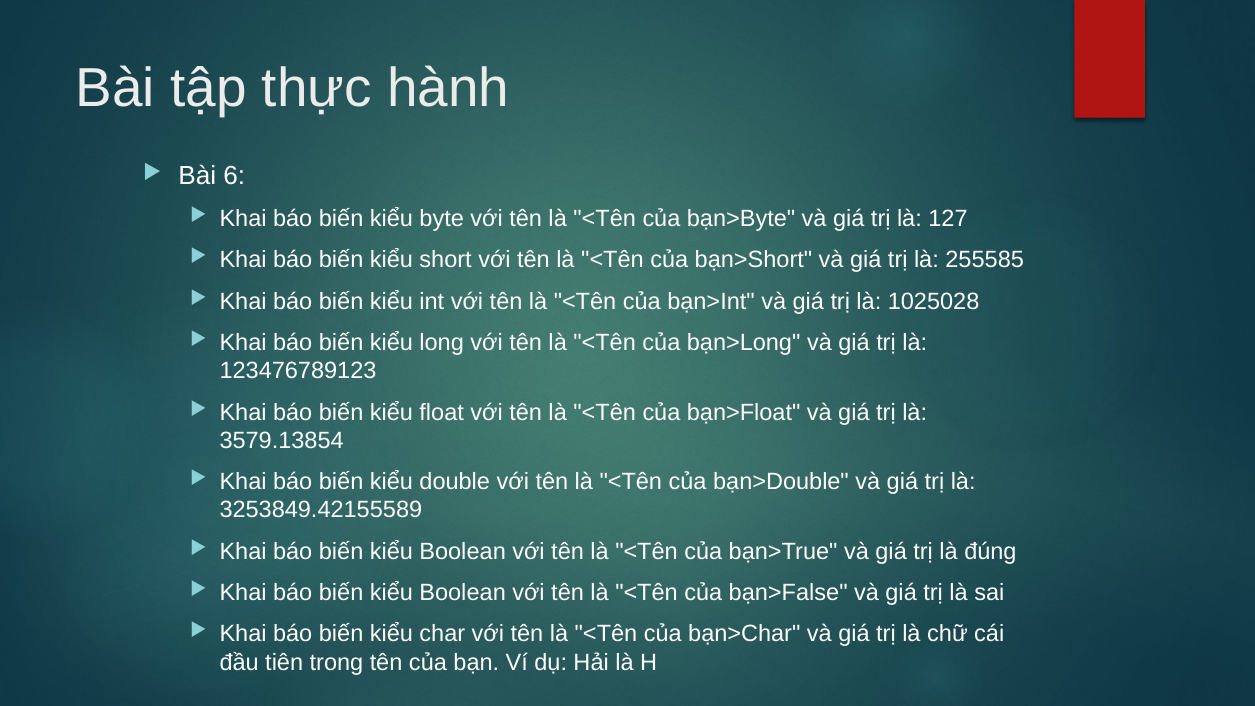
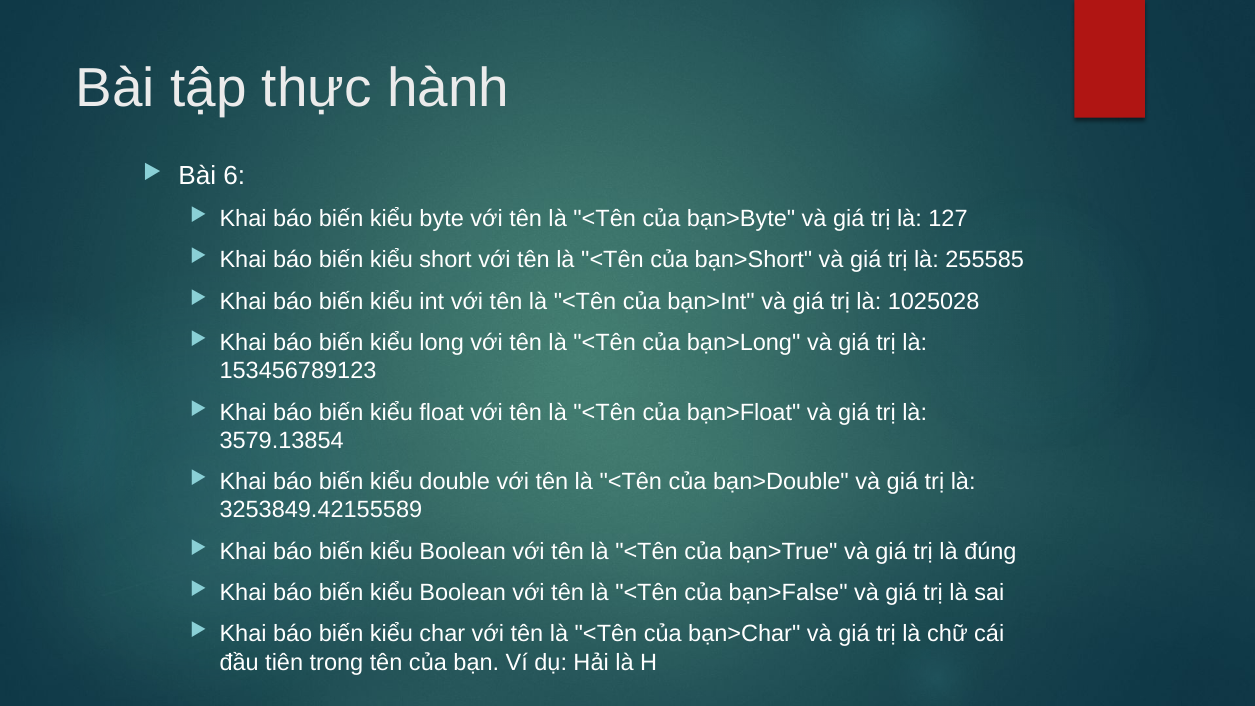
123476789123: 123476789123 -> 153456789123 (298, 371)
